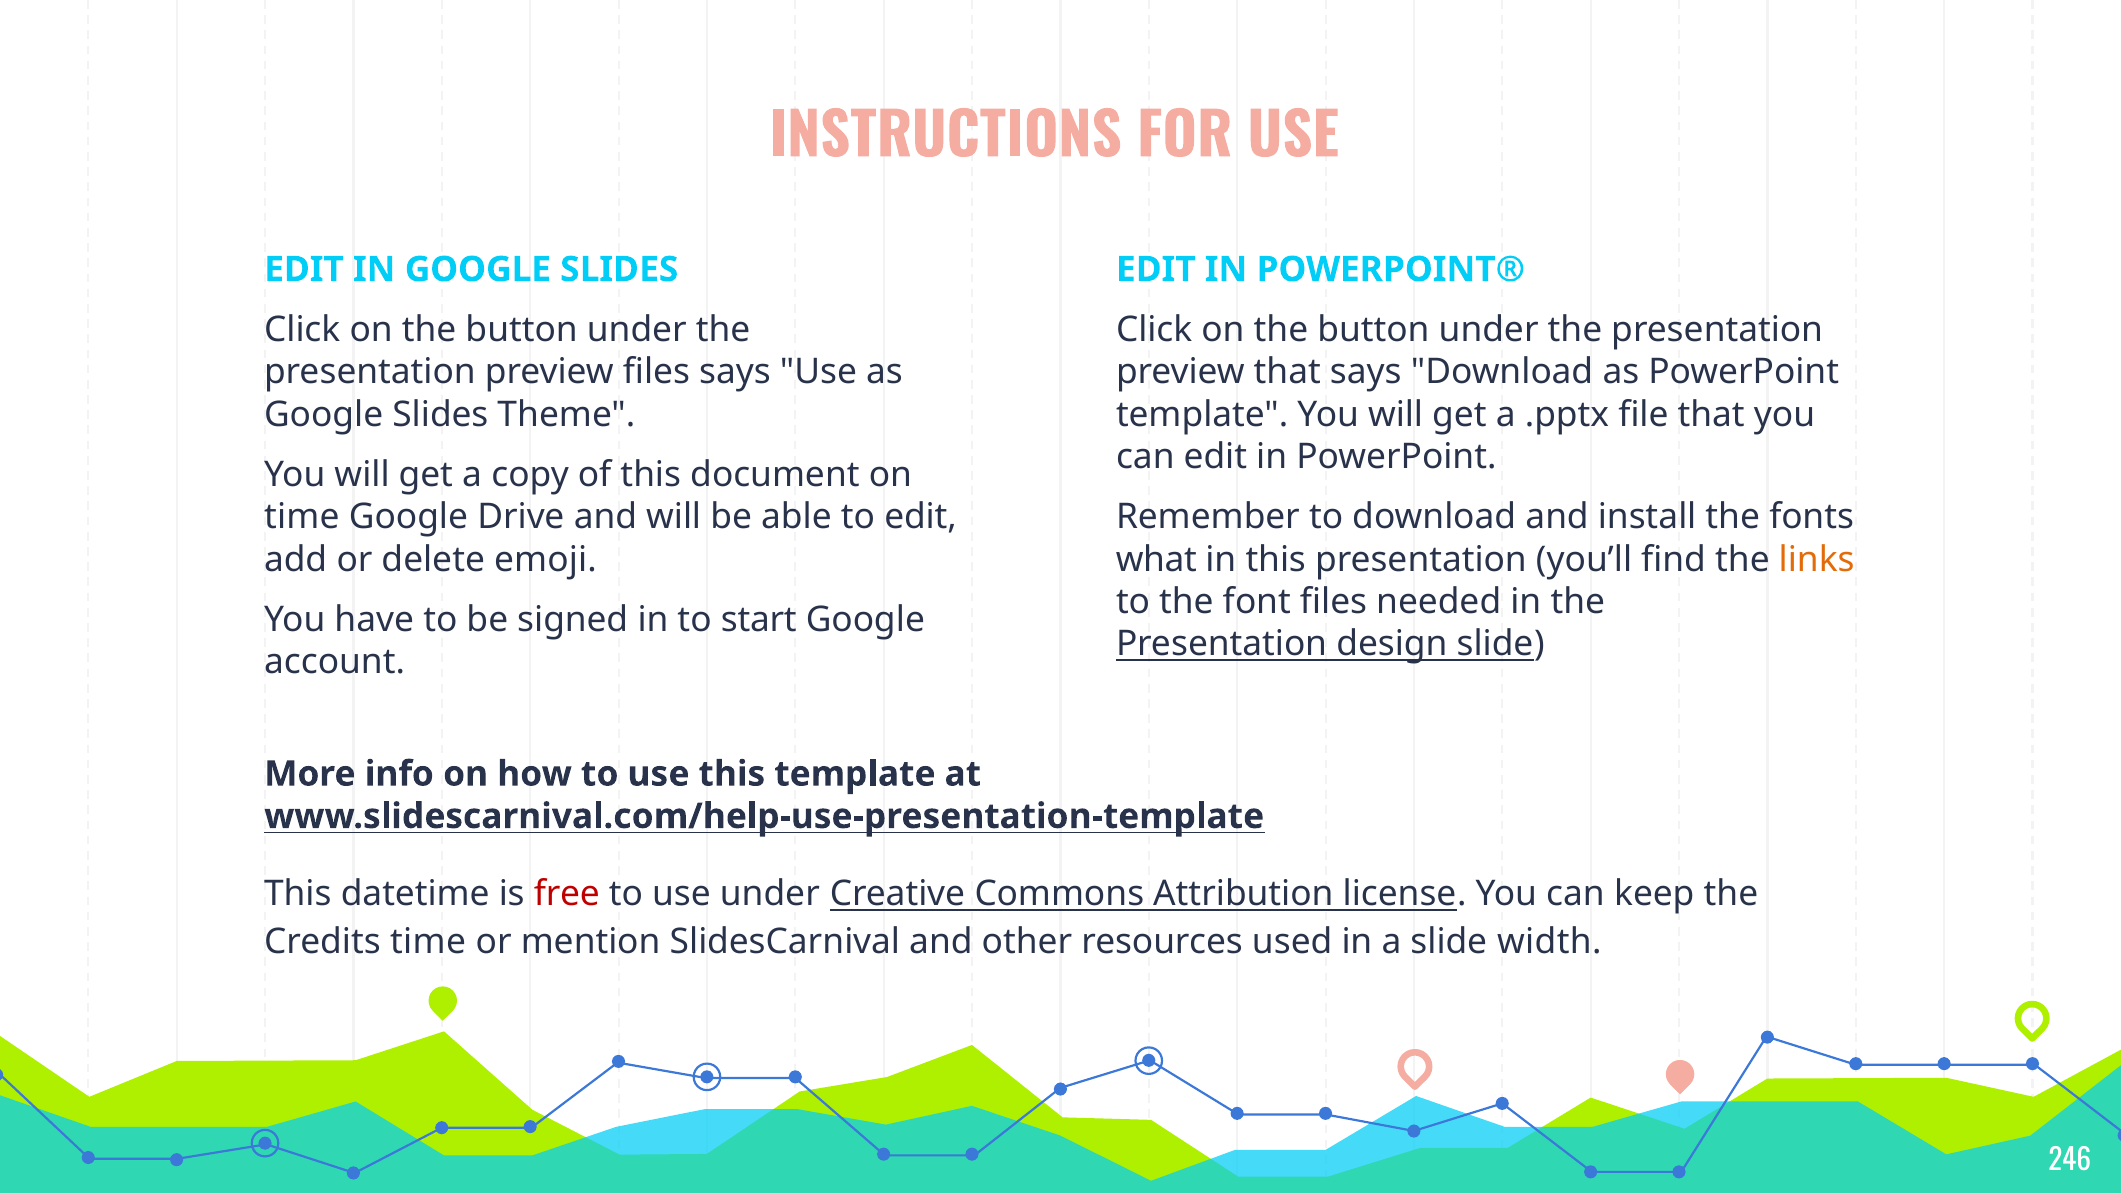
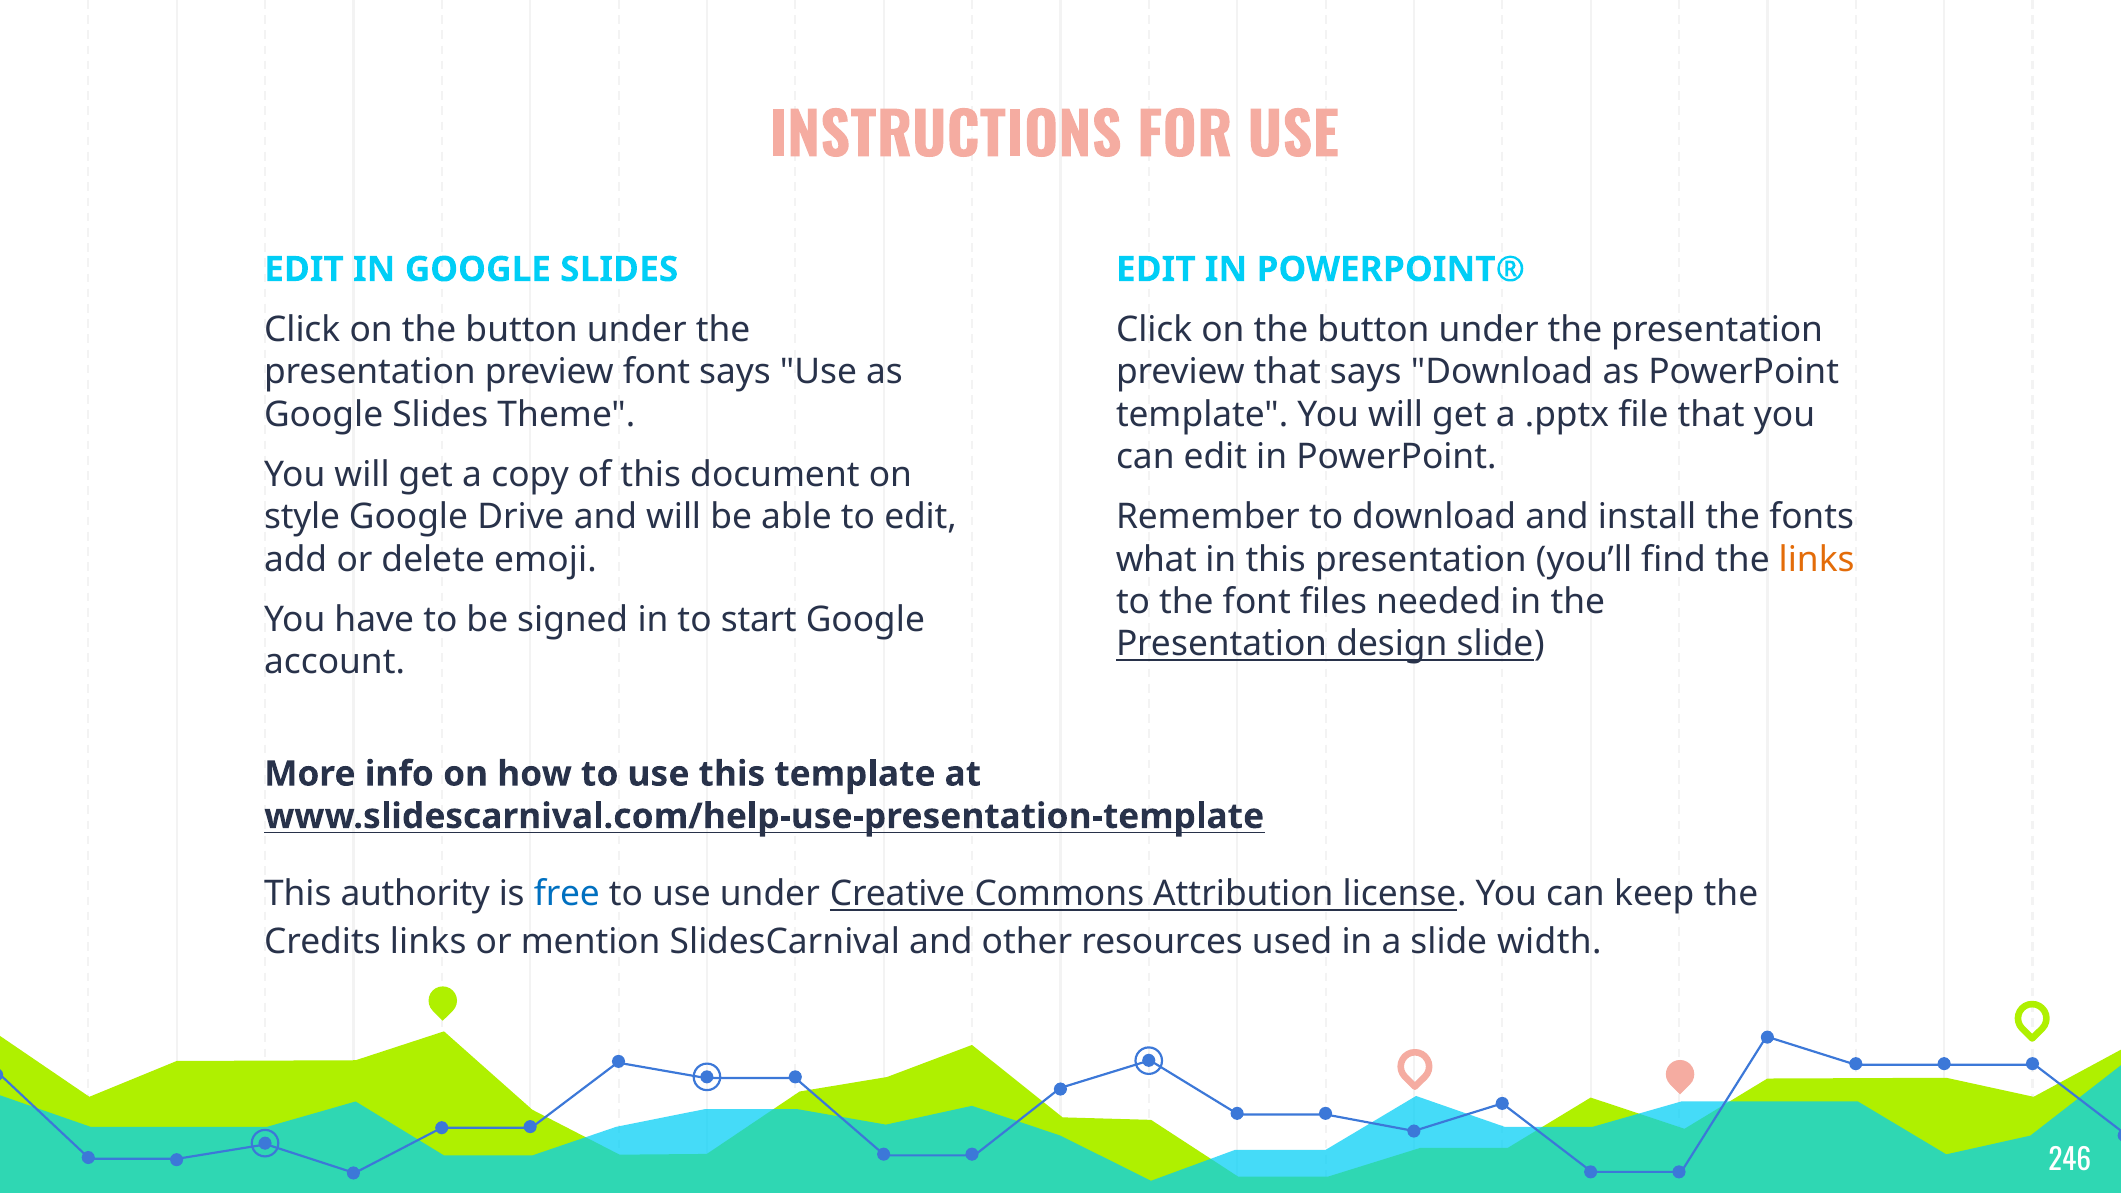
preview files: files -> font (656, 372)
time: time -> style (302, 517)
datetime: datetime -> authority (415, 894)
free colour: red -> blue (567, 894)
Credits time: time -> links (428, 942)
